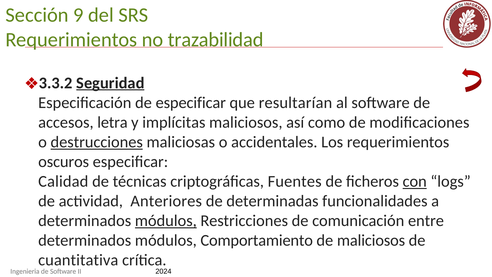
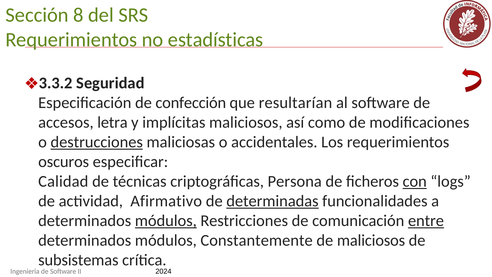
9: 9 -> 8 (78, 15)
trazabilidad: trazabilidad -> estadísticas (216, 40)
Seguridad underline: present -> none (110, 83)
de especificar: especificar -> confección (191, 103)
Fuentes: Fuentes -> Persona (295, 181)
Anteriores: Anteriores -> Afirmativo (166, 201)
determinadas underline: none -> present (272, 201)
entre underline: none -> present (426, 221)
Comportamiento: Comportamiento -> Constantemente (257, 240)
cuantitativa: cuantitativa -> subsistemas (78, 260)
